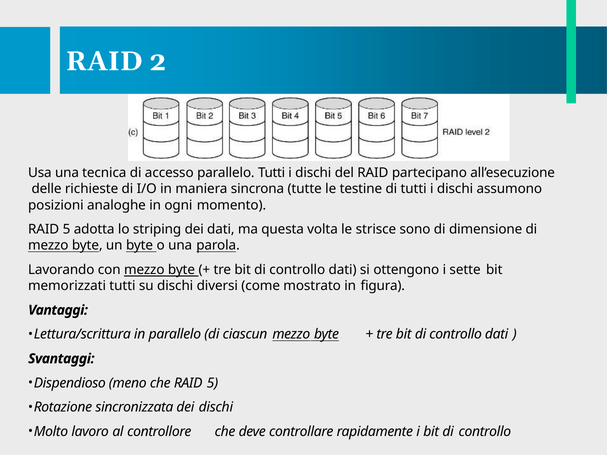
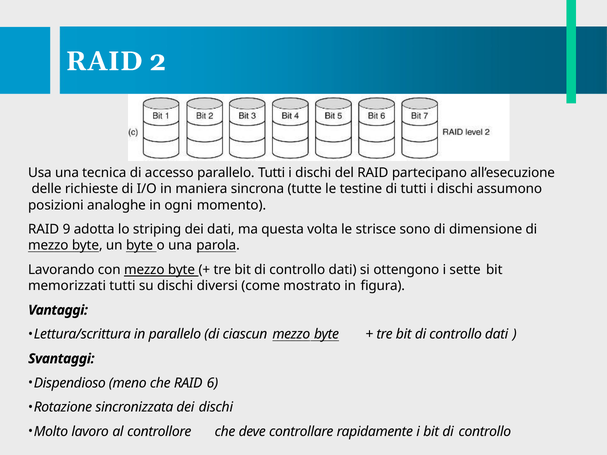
5: 5 -> 9 (66, 230)
che RAID 5: 5 -> 6 (212, 383)
